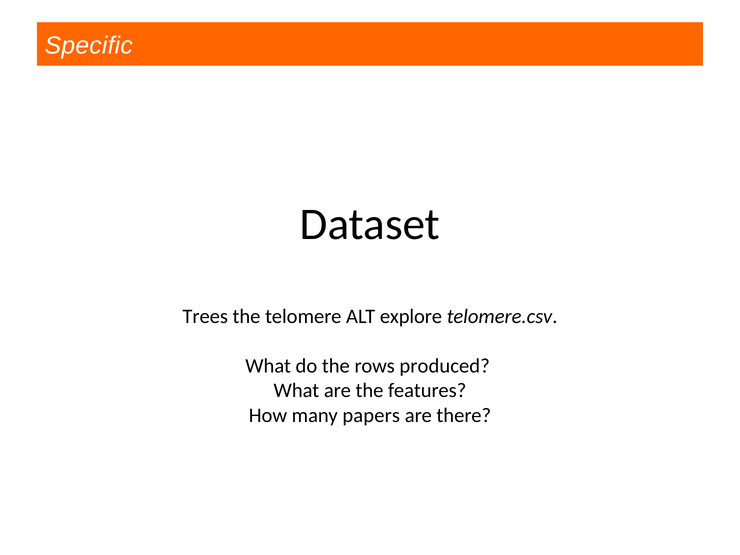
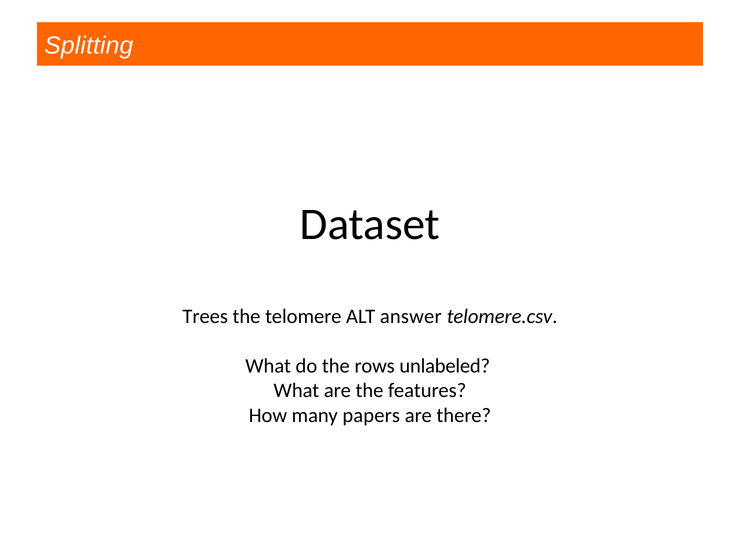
Specific: Specific -> Splitting (89, 46)
explore: explore -> answer (411, 316)
produced: produced -> unlabeled (445, 366)
